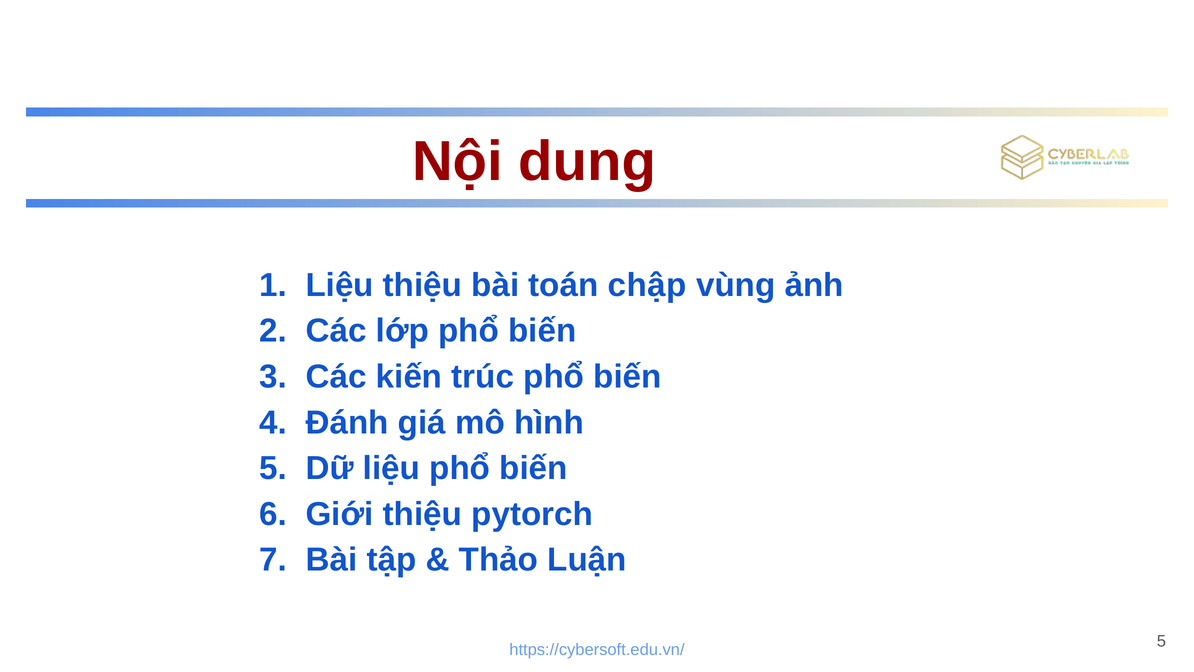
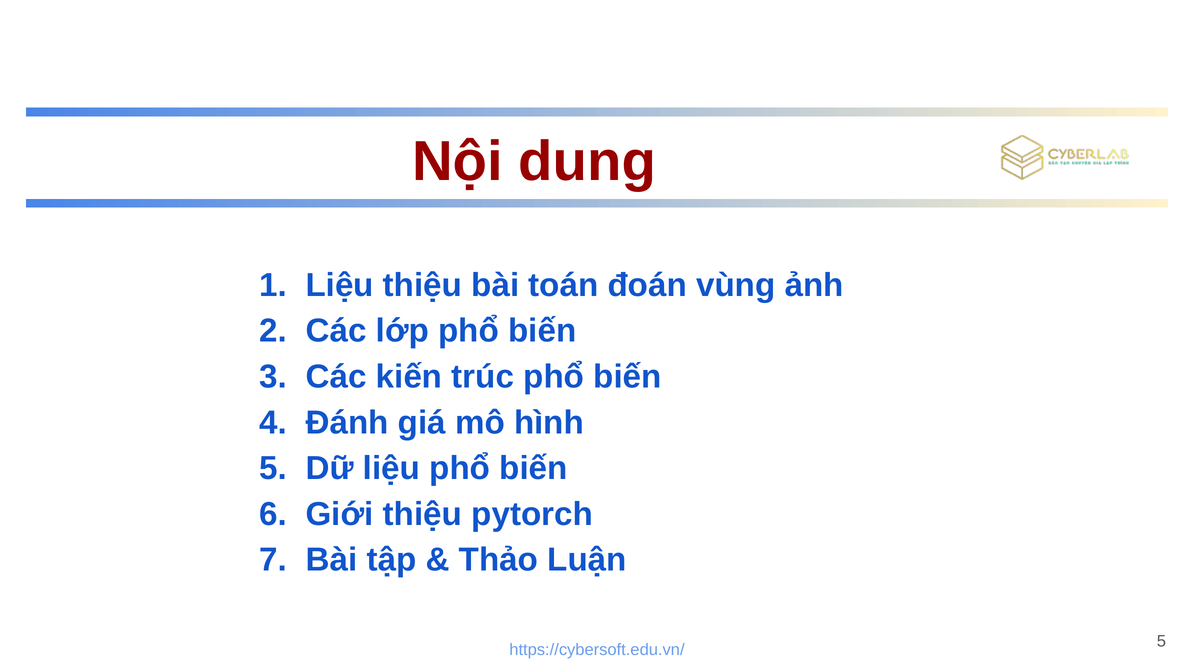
chập: chập -> đoán (647, 285)
